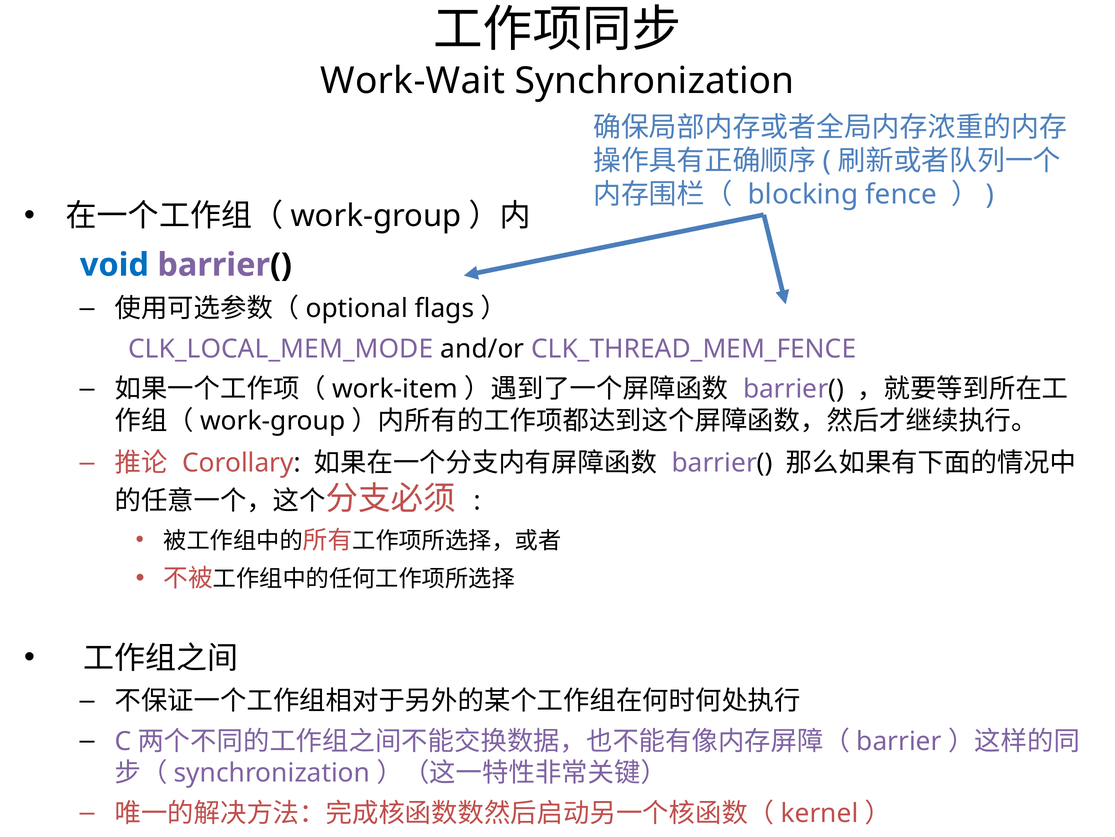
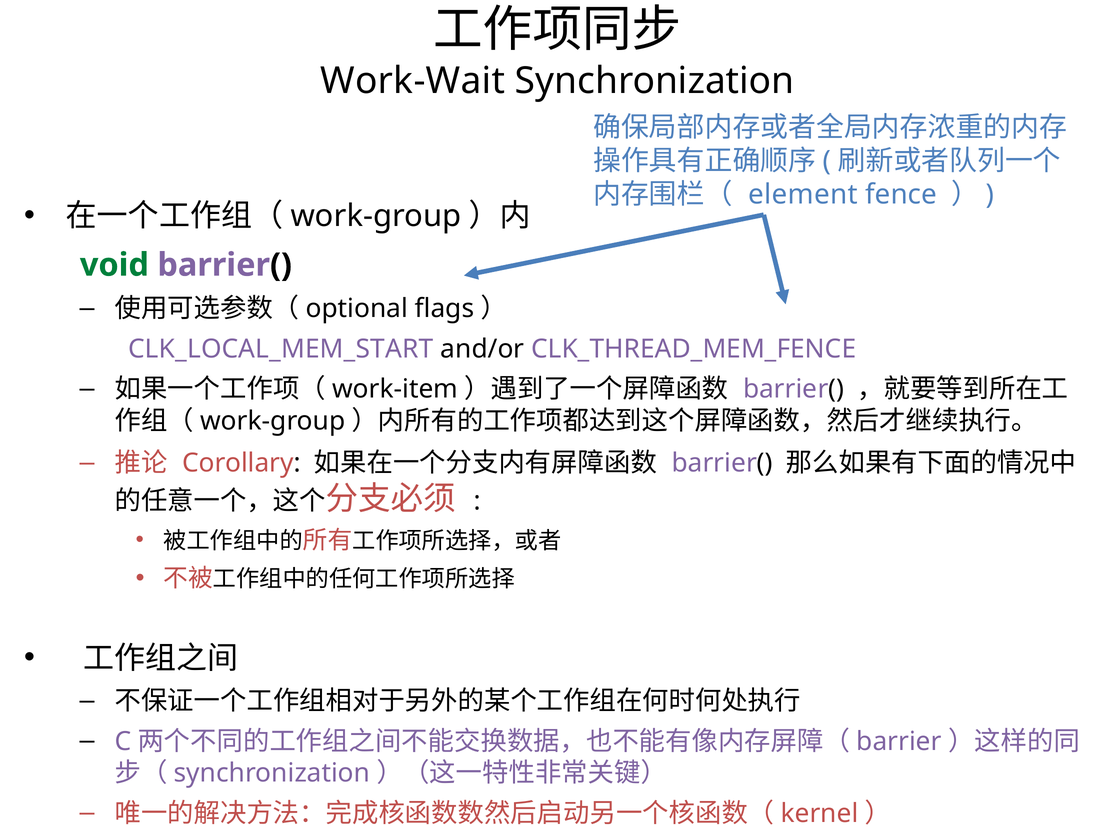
blocking: blocking -> element (803, 194)
void colour: blue -> green (114, 265)
CLK_LOCAL_MEM_MODE: CLK_LOCAL_MEM_MODE -> CLK_LOCAL_MEM_START (281, 349)
